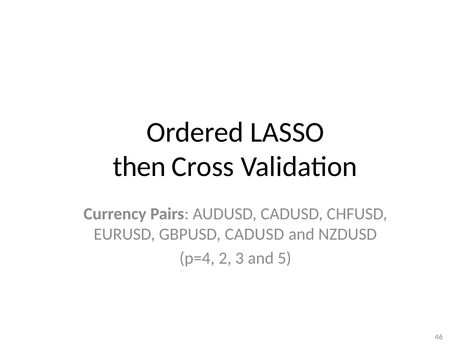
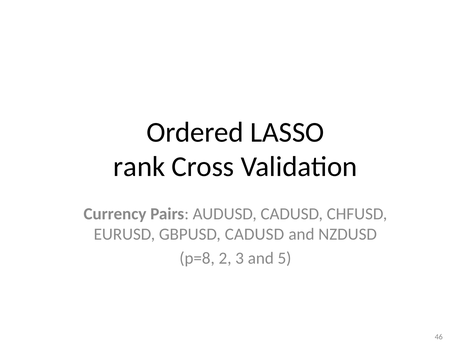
then: then -> rank (139, 167)
p=4: p=4 -> p=8 (197, 258)
